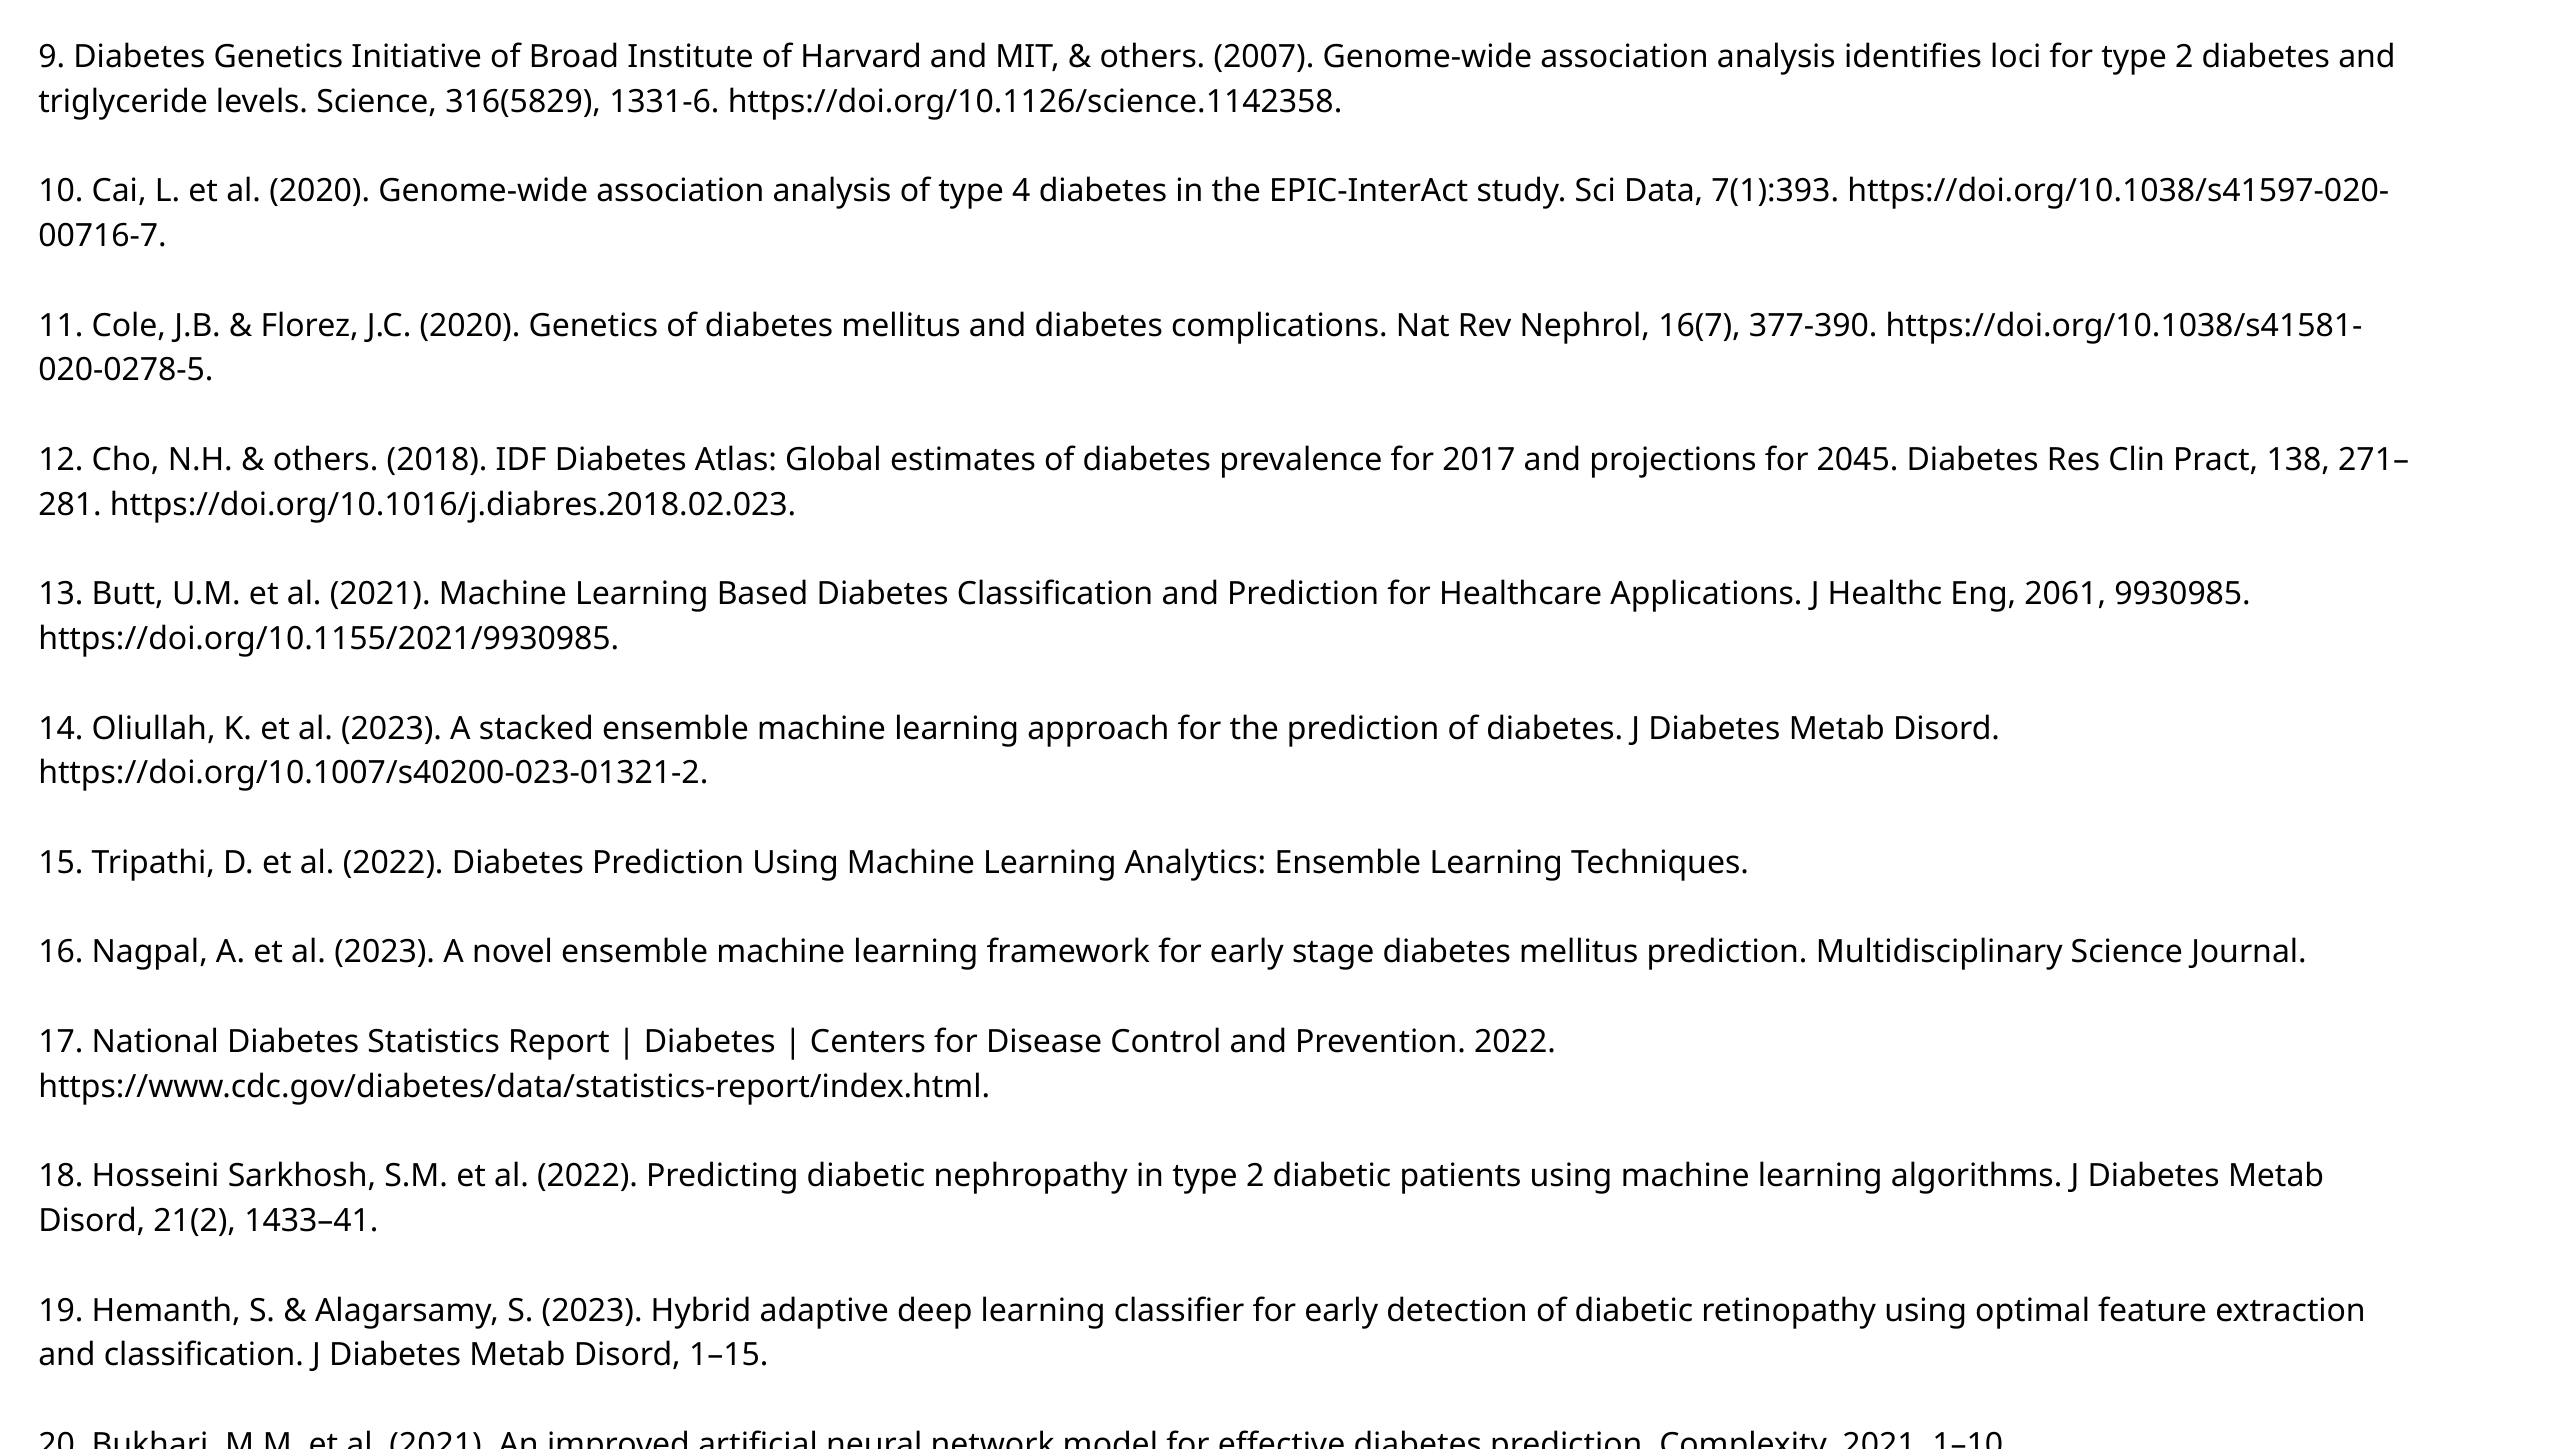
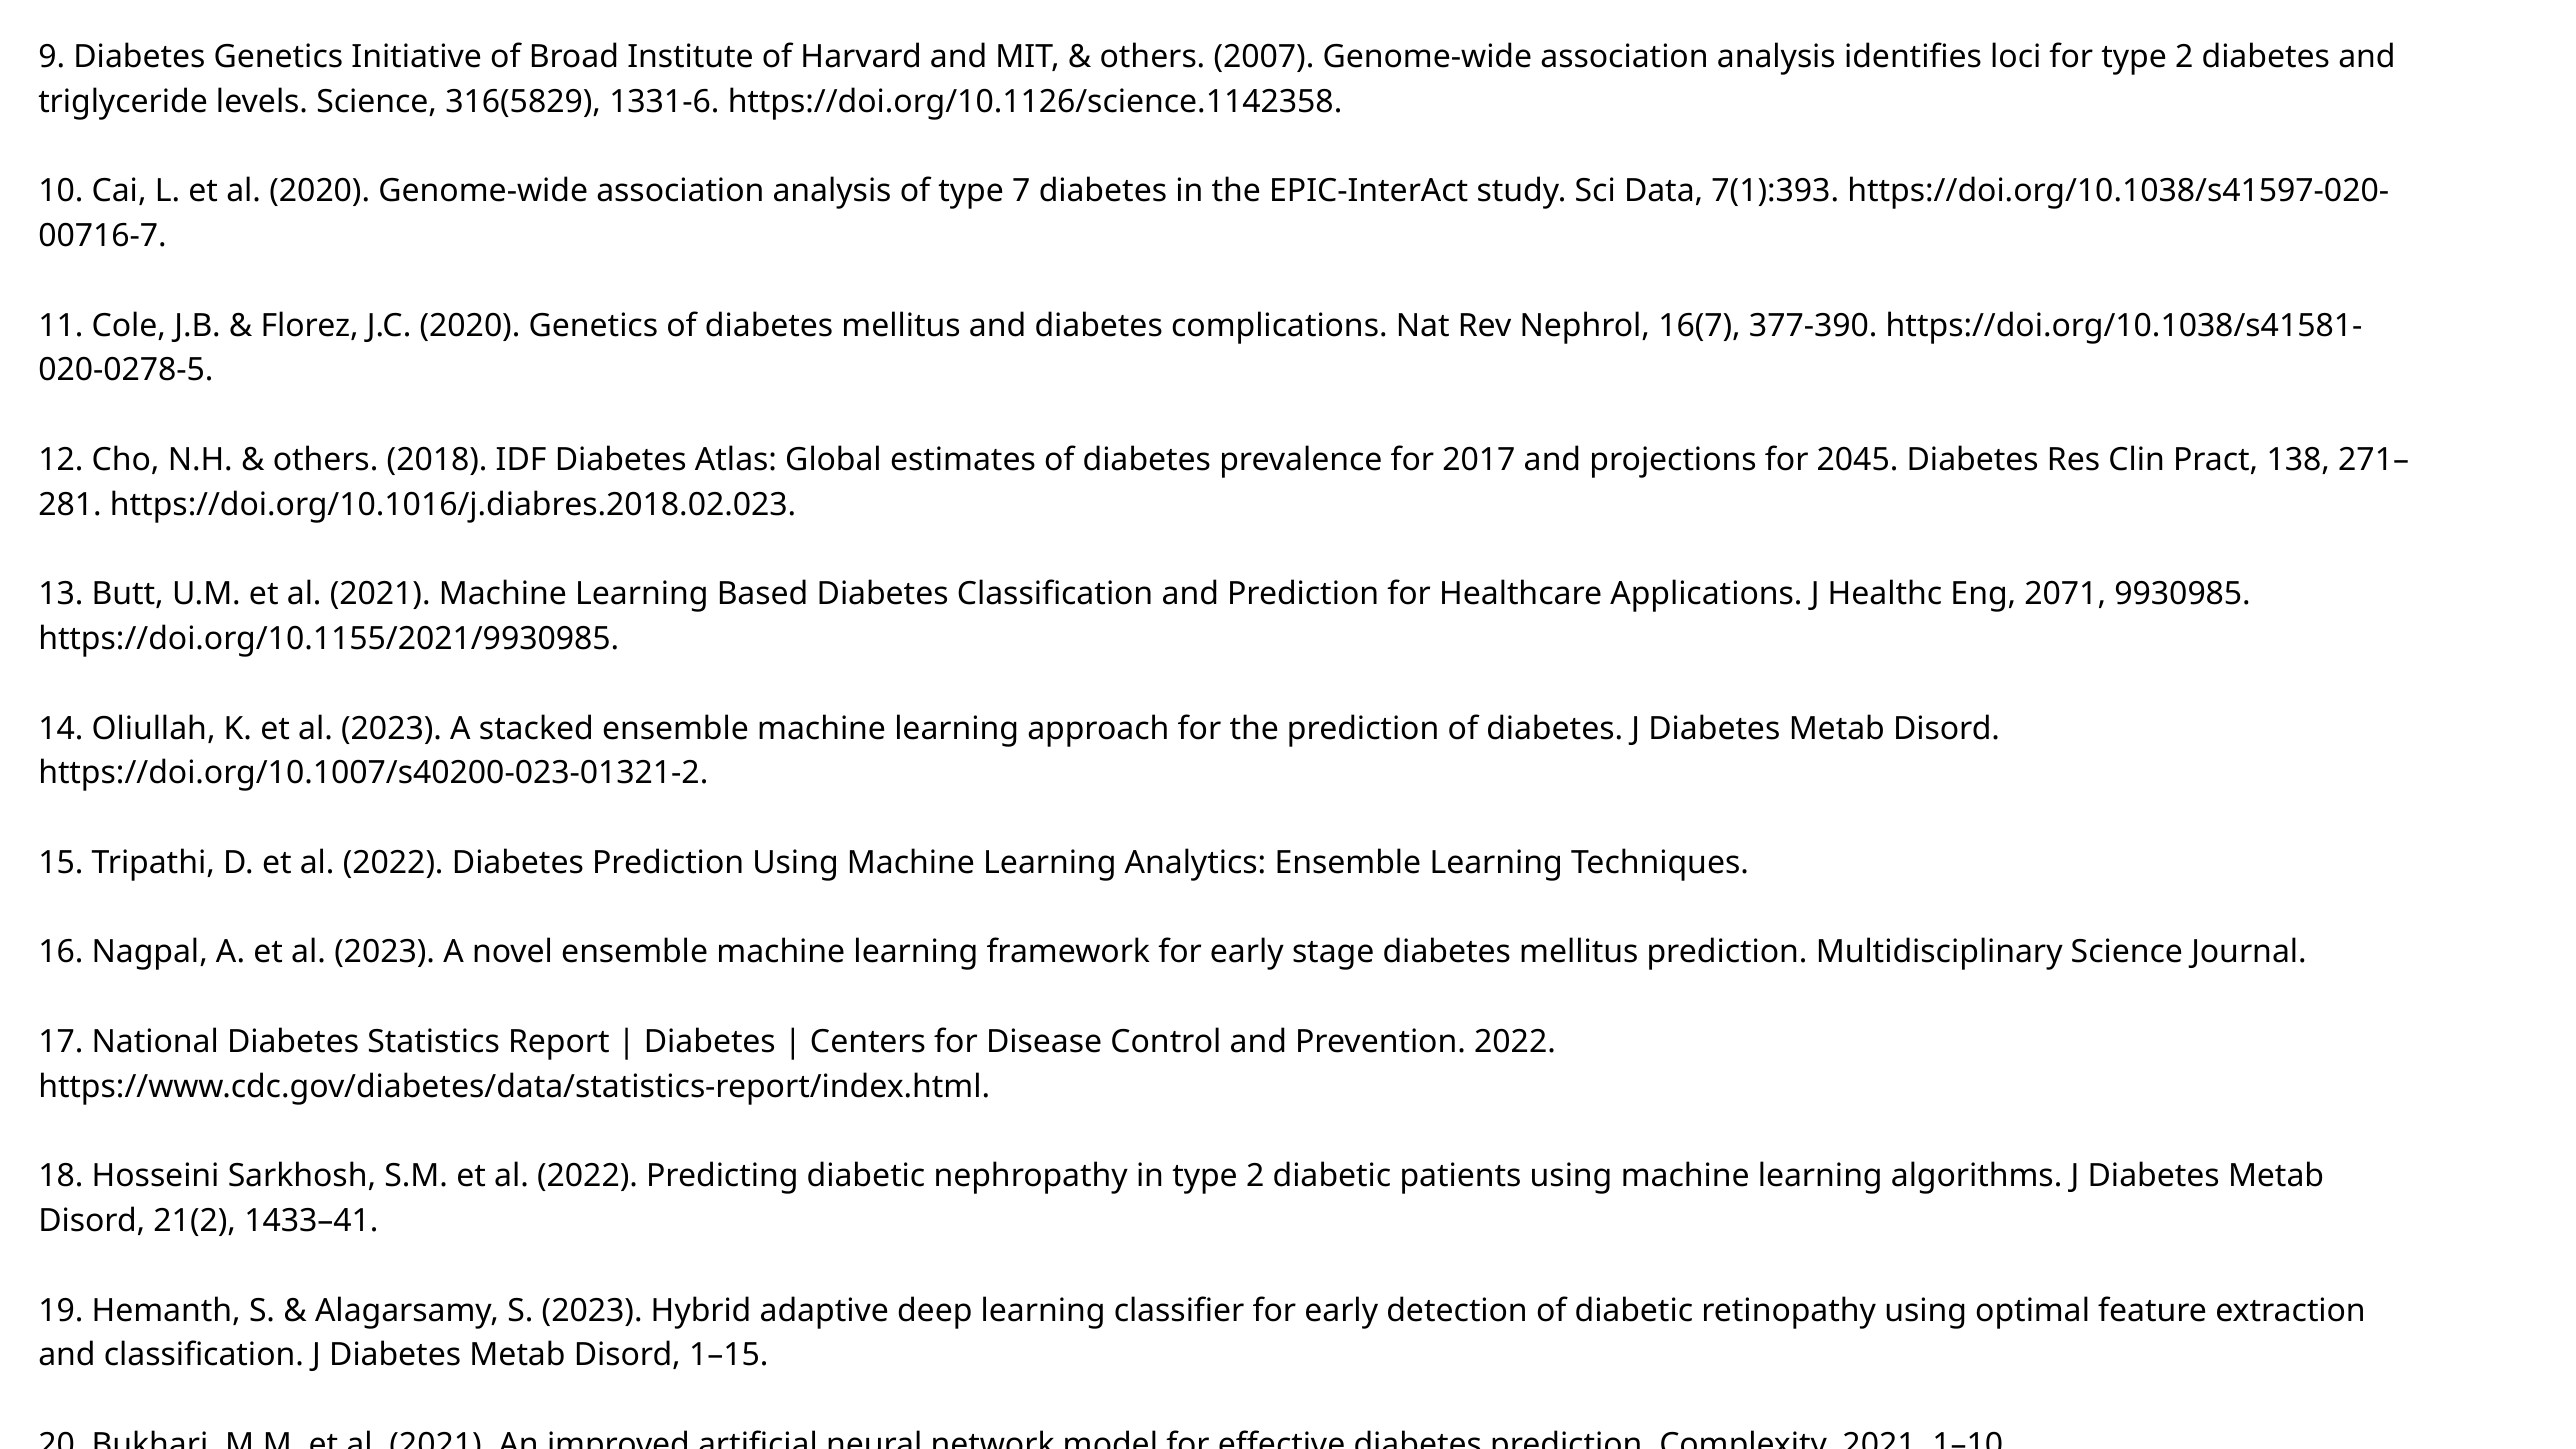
4: 4 -> 7 (1021, 191)
2061: 2061 -> 2071 (2065, 594)
